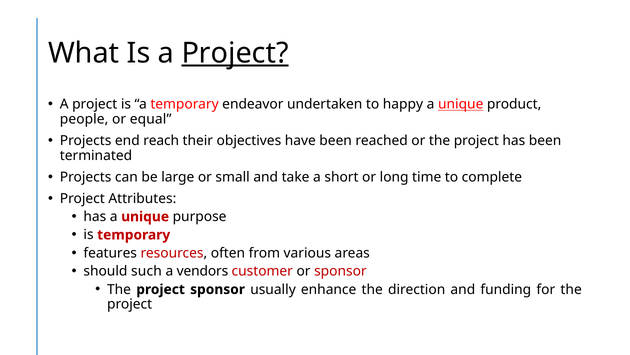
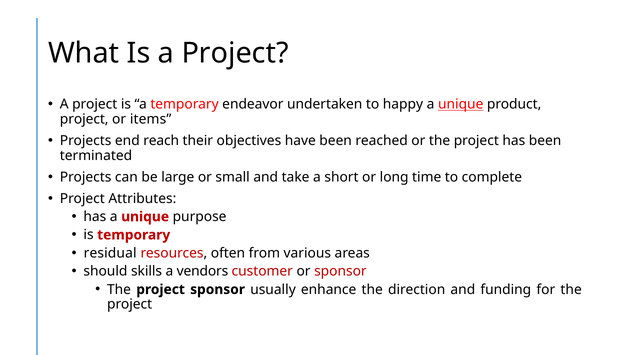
Project underline: present -> none (235, 53)
people: people -> project (84, 119)
equal: equal -> items (151, 119)
features: features -> residual (110, 253)
such: such -> skills (147, 271)
